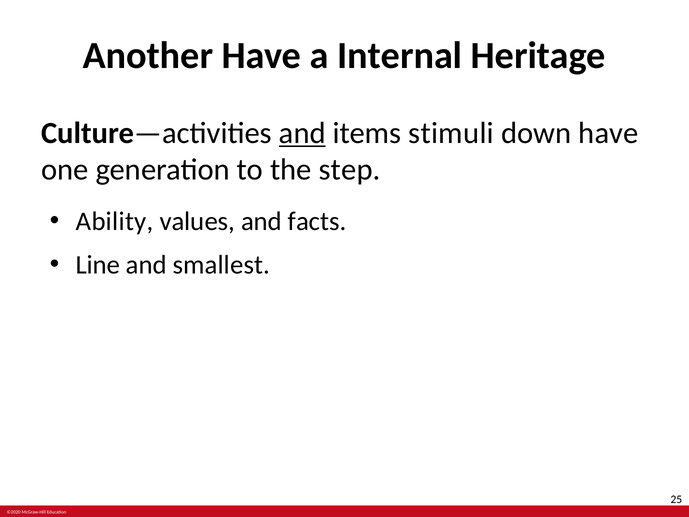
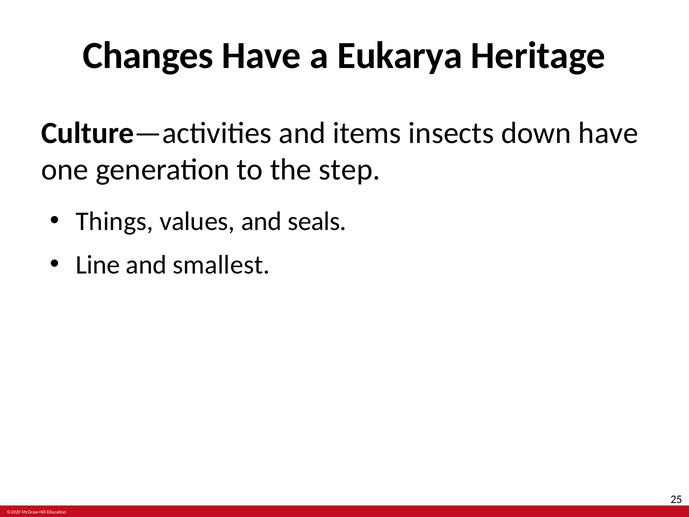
Another: Another -> Changes (148, 55)
Internal: Internal -> Eukarya (400, 55)
and underline: present -> none (302, 133)
stimuli: stimuli -> insects (451, 133)
Ability: Ability -> Things (115, 221)
facts: facts -> seals (317, 221)
